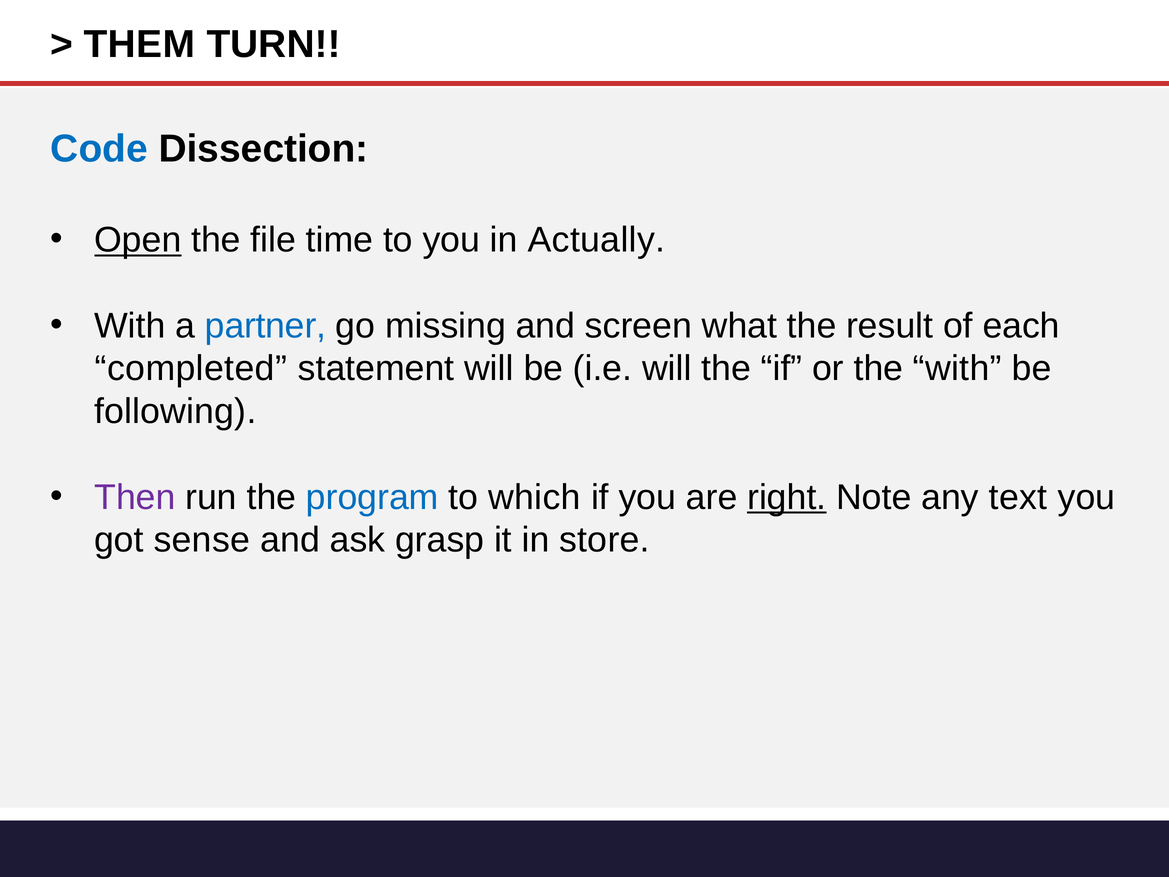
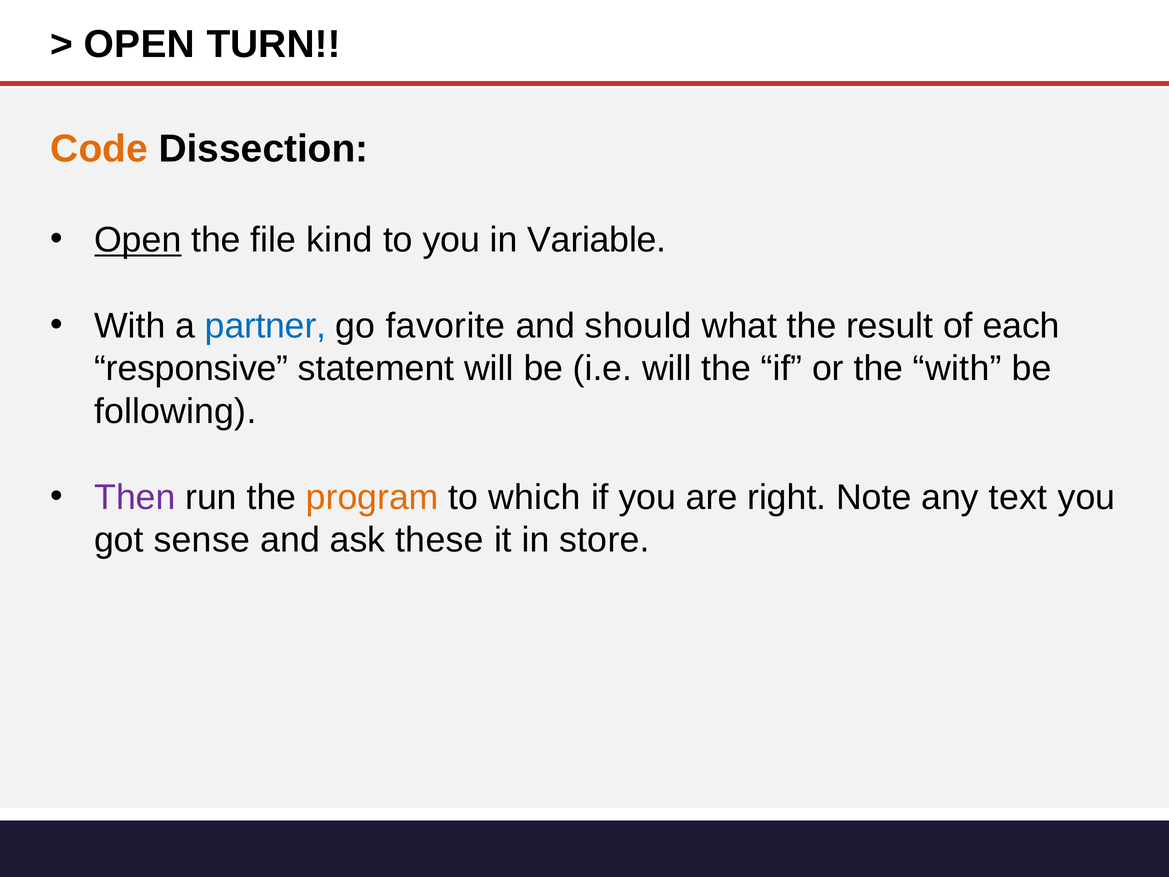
THEM: THEM -> OPEN (139, 44)
Code colour: blue -> orange (99, 149)
time: time -> kind (339, 240)
Actually: Actually -> Variable (597, 240)
missing: missing -> favorite (445, 326)
screen: screen -> should (638, 326)
completed: completed -> responsive (191, 369)
program colour: blue -> orange (372, 497)
right underline: present -> none (787, 497)
grasp: grasp -> these (439, 540)
